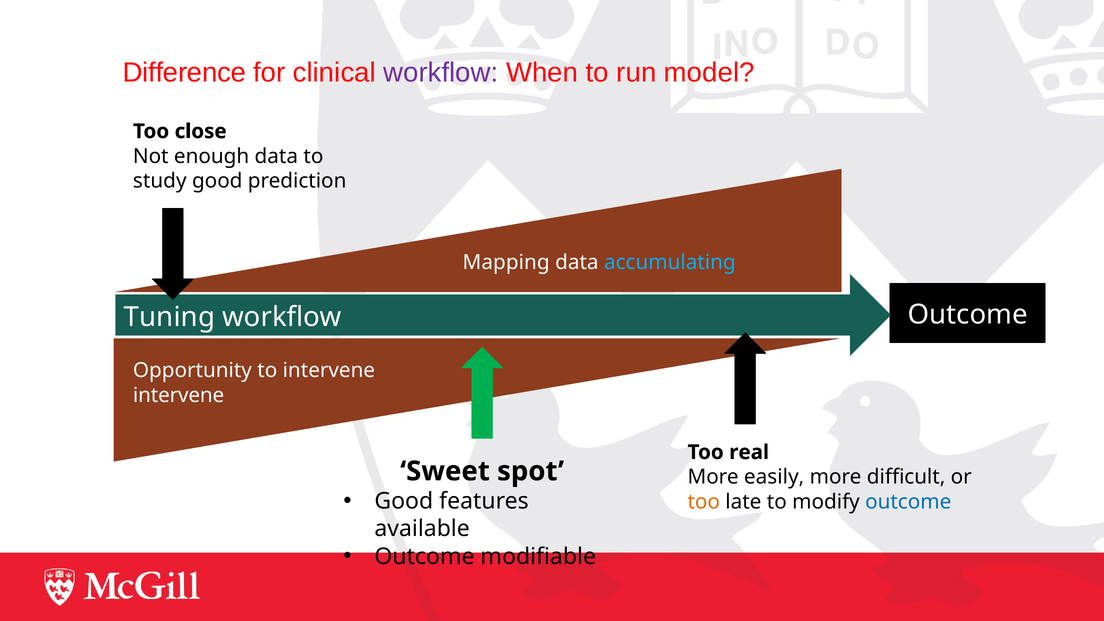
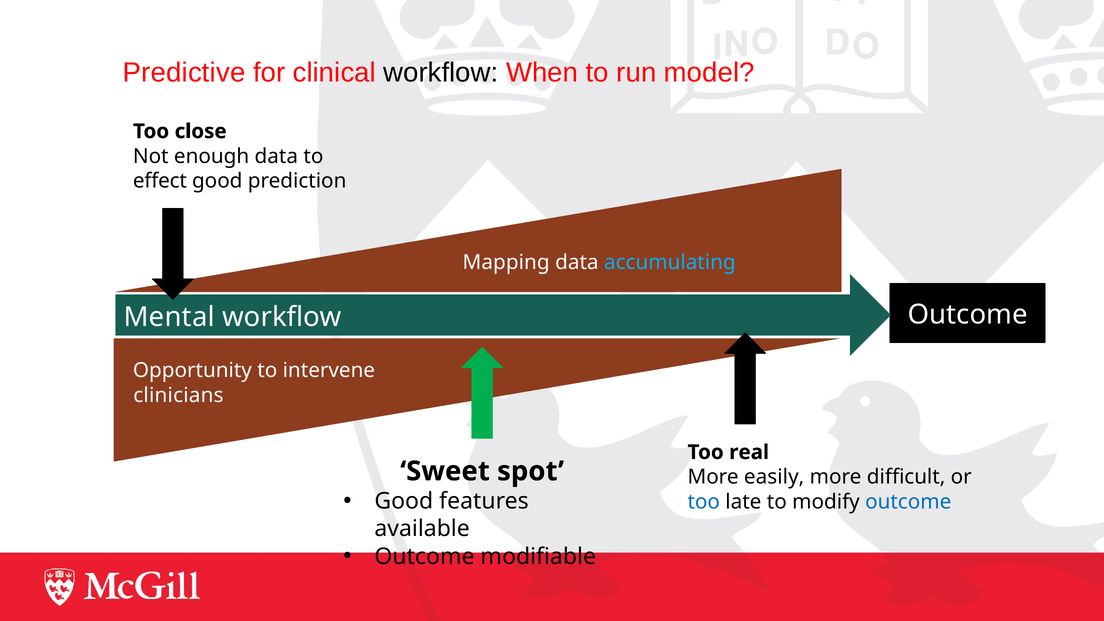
Difference: Difference -> Predictive (184, 73)
workflow colour: purple -> black (441, 73)
study: study -> effect (160, 181)
Tuning: Tuning -> Mental (169, 317)
intervene: intervene -> clinicians (178, 395)
too colour: orange -> blue (704, 502)
